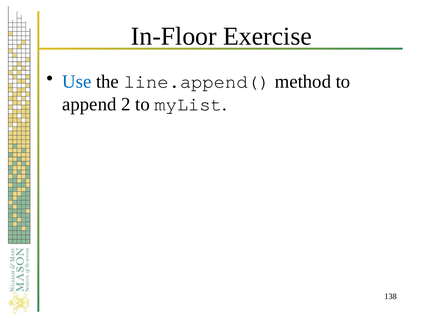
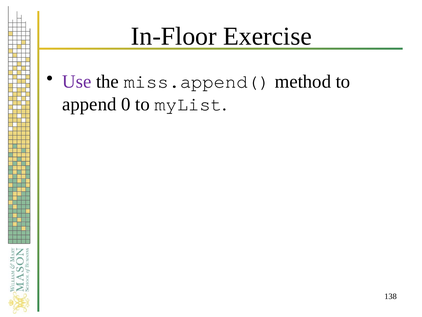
Use colour: blue -> purple (77, 81)
line.append(: line.append( -> miss.append( (197, 81)
2: 2 -> 0 (126, 104)
